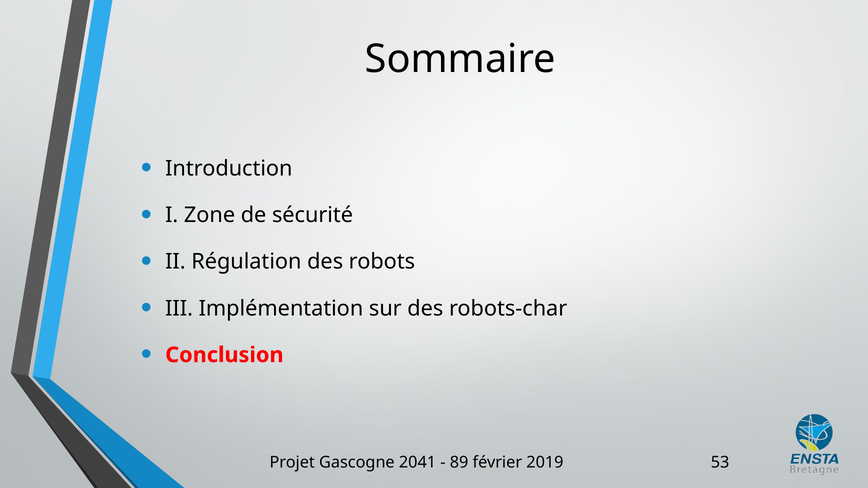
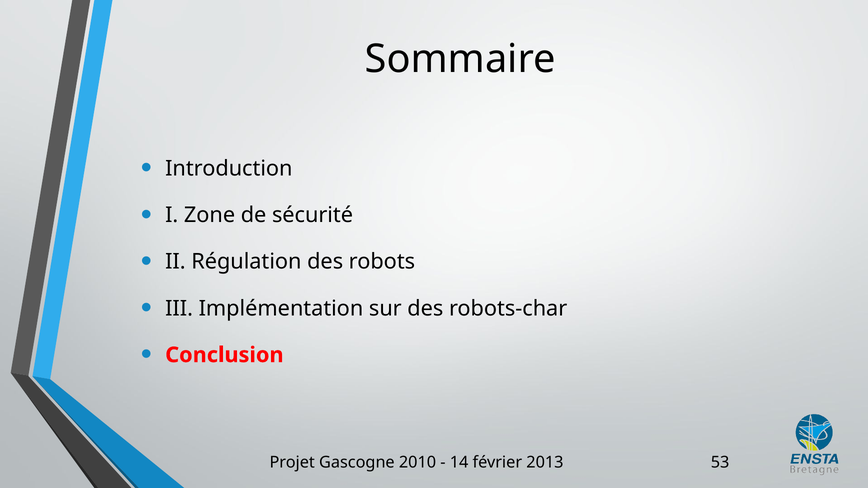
2041: 2041 -> 2010 (418, 463)
89: 89 -> 14 (459, 463)
2019: 2019 -> 2013 (545, 463)
